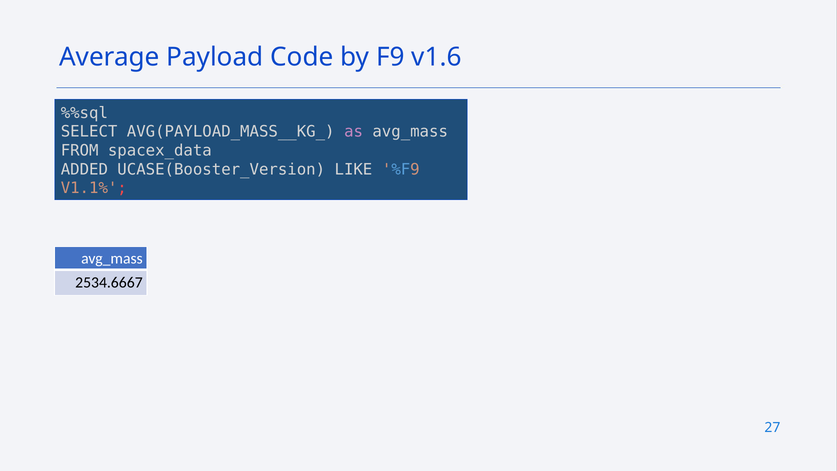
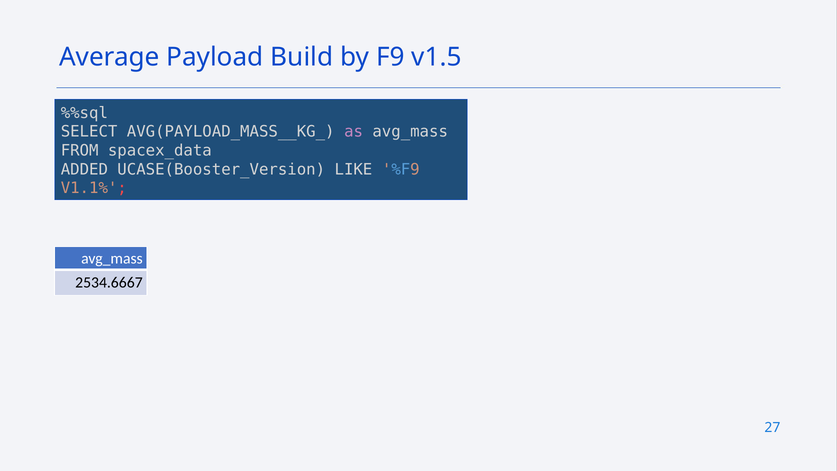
Code: Code -> Build (302, 57)
v1.6: v1.6 -> v1.5 (436, 57)
